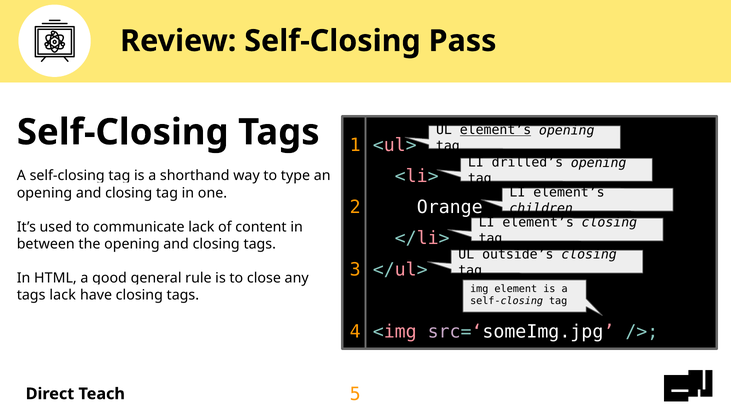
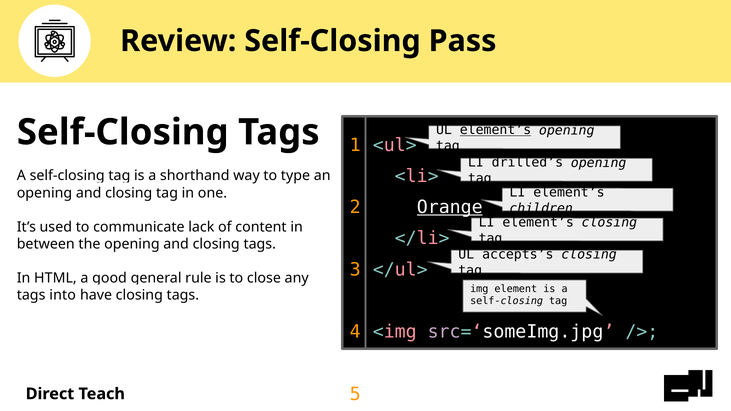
Orange underline: none -> present (450, 207)
outside’s: outside’s -> accepts’s (518, 255)
tags lack: lack -> into (63, 295)
